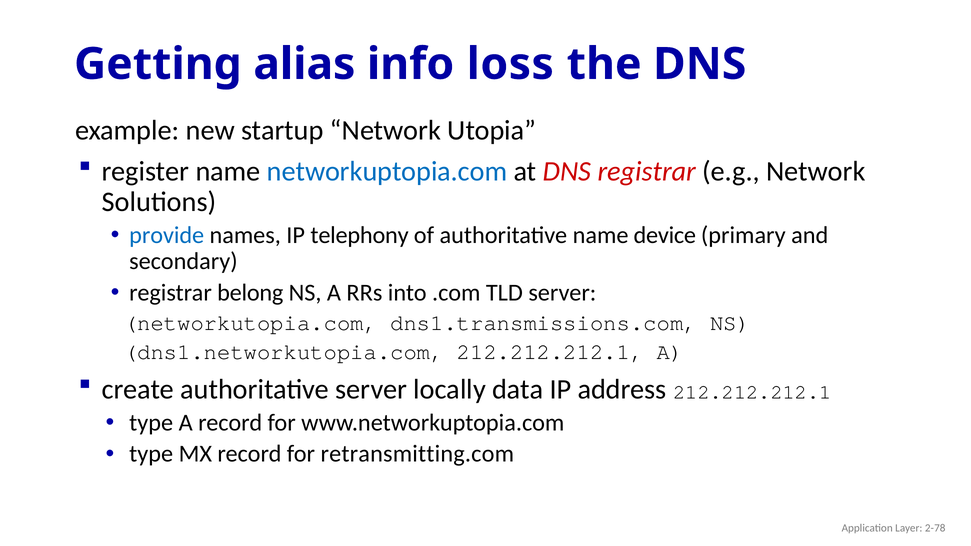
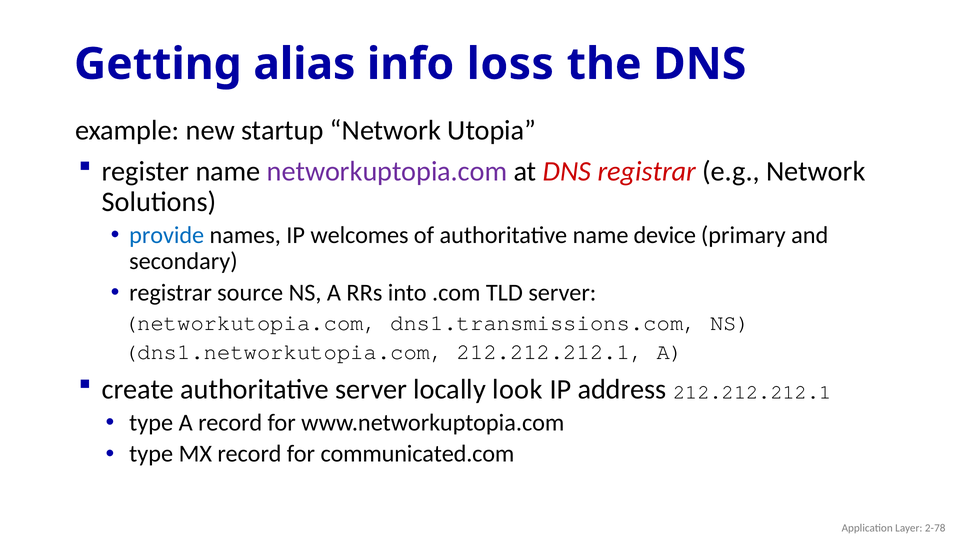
networkuptopia.com colour: blue -> purple (387, 171)
telephony: telephony -> welcomes (360, 235)
belong: belong -> source (250, 293)
data: data -> look (518, 389)
retransmitting.com: retransmitting.com -> communicated.com (417, 454)
